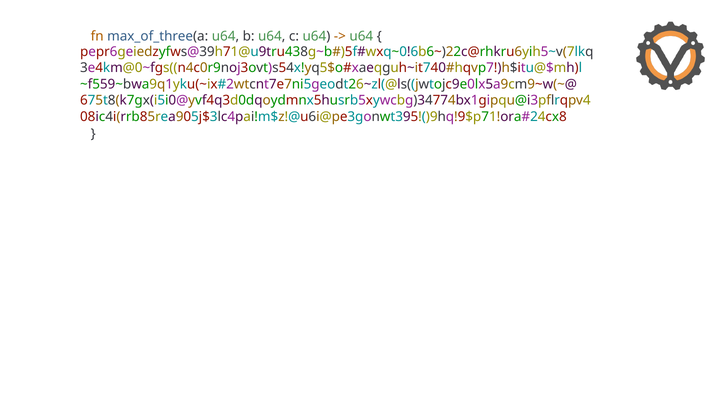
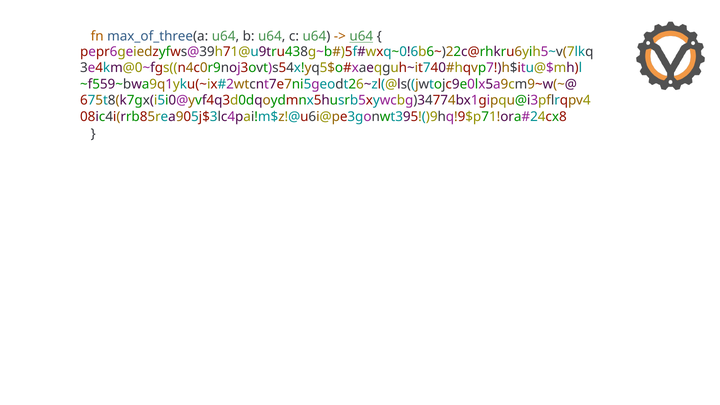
u64 underline: none -> present (361, 36)
